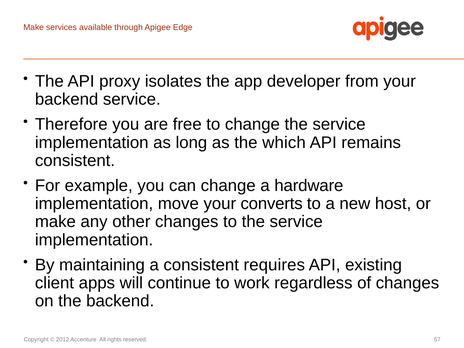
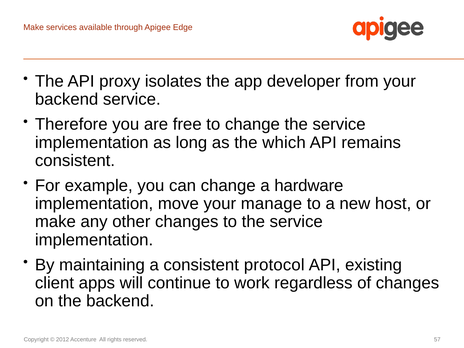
converts: converts -> manage (271, 204)
requires: requires -> protocol (274, 265)
